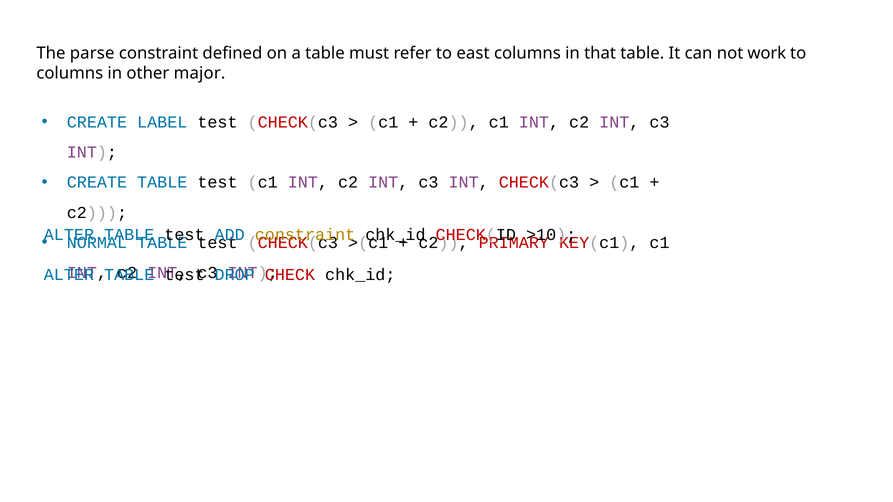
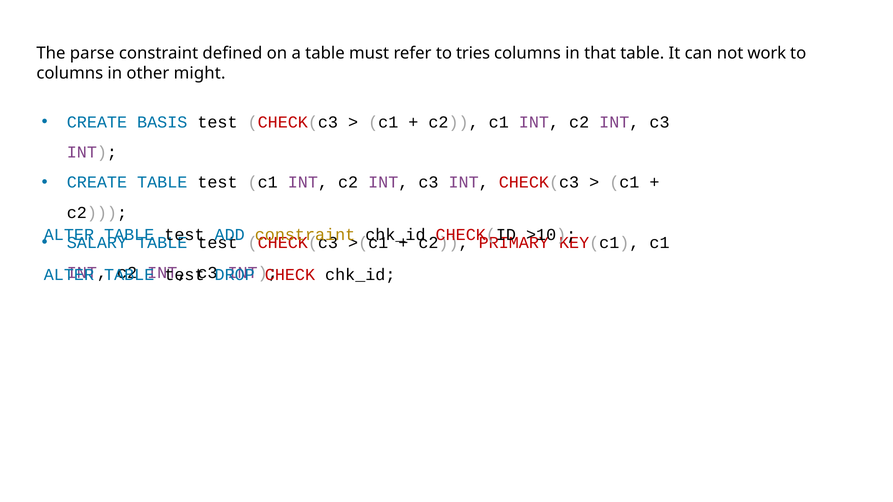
east: east -> tries (473, 53)
major: major -> might (200, 73)
LABEL: LABEL -> BASIS (162, 122)
NORMAL: NORMAL -> SALARY (97, 243)
